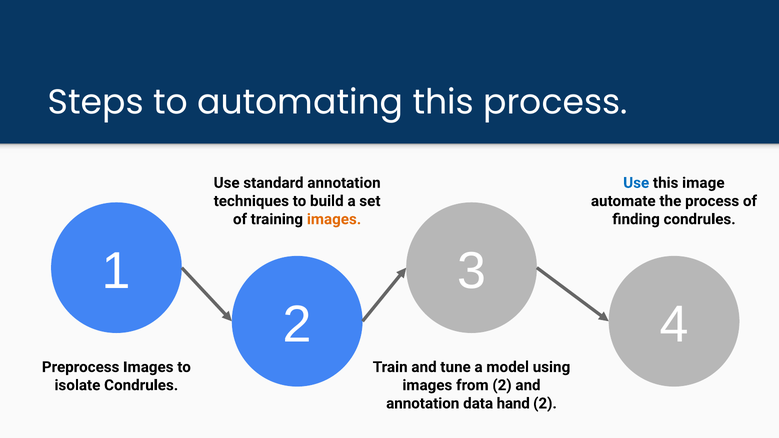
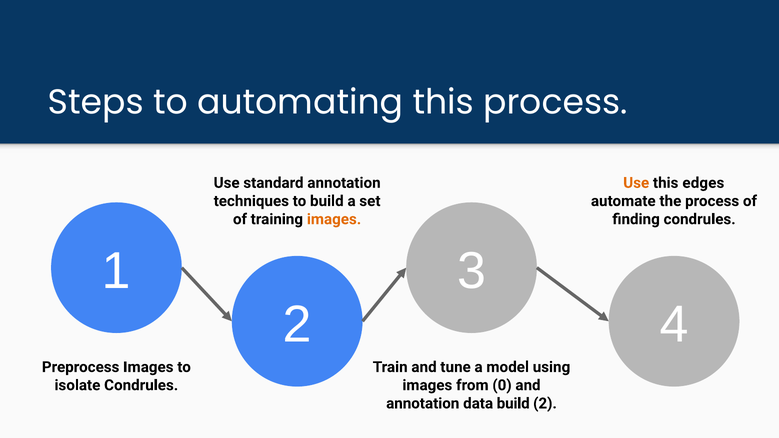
Use colour: blue -> orange (636, 183)
image: image -> edges (703, 183)
from 2: 2 -> 0 (502, 385)
data hand: hand -> build (513, 404)
